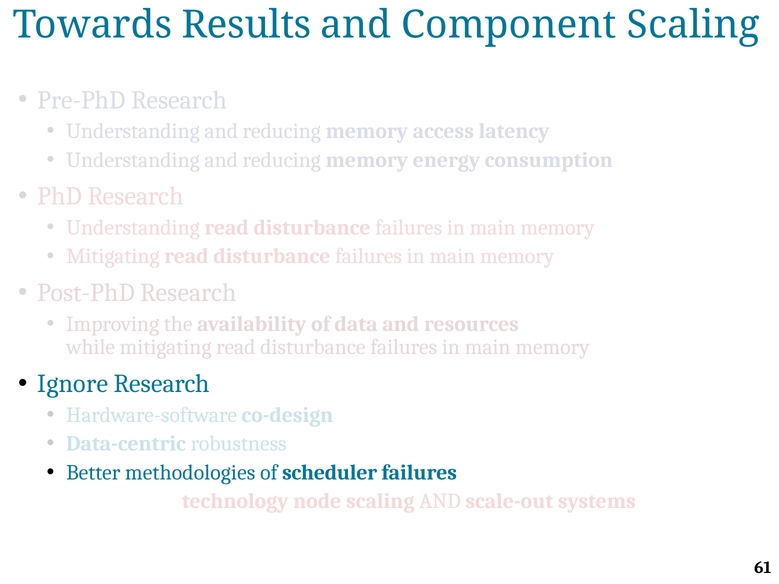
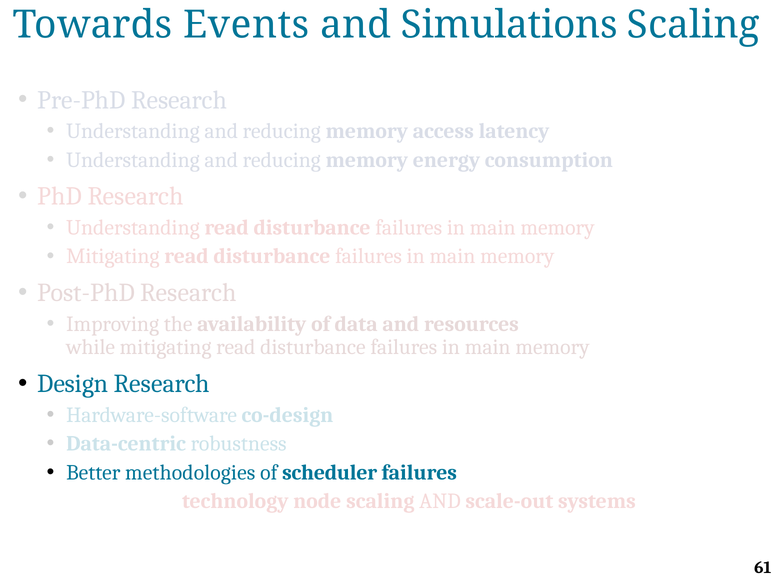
Results: Results -> Events (246, 25)
Component: Component -> Simulations (509, 25)
Ignore: Ignore -> Design (73, 384)
